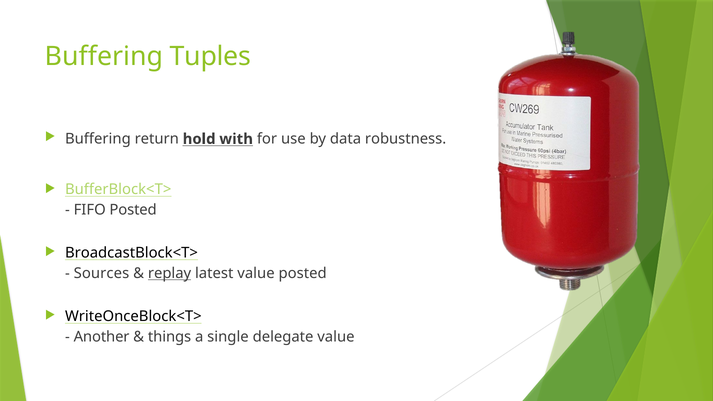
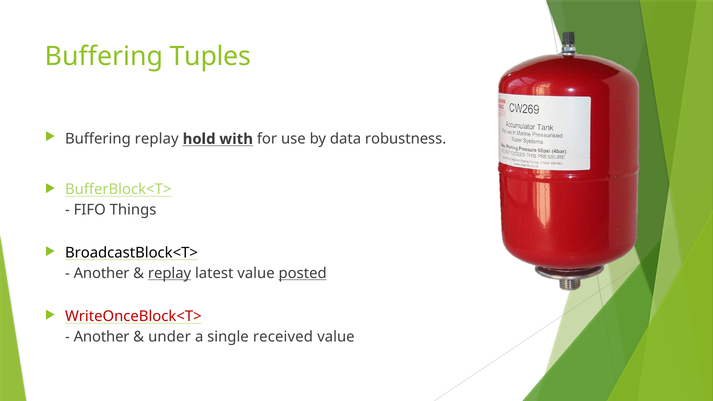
Buffering return: return -> replay (157, 139)
FIFO Posted: Posted -> Things (133, 210)
Sources: Sources -> Another (102, 273)
posted underline: none -> present (303, 273)
WriteOnceBlock<T> colour: black -> red (133, 316)
things: things -> under (169, 337)
delegate: delegate -> received (283, 337)
